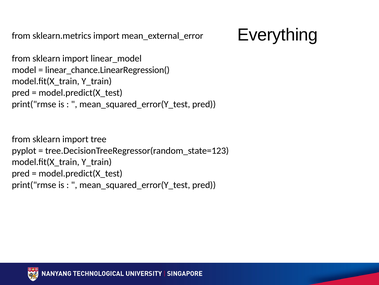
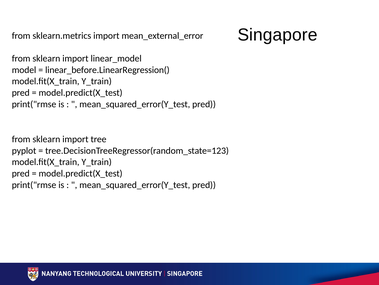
Everything: Everything -> Singapore (277, 35)
linear_chance.LinearRegression(: linear_chance.LinearRegression( -> linear_before.LinearRegression( (107, 70)
